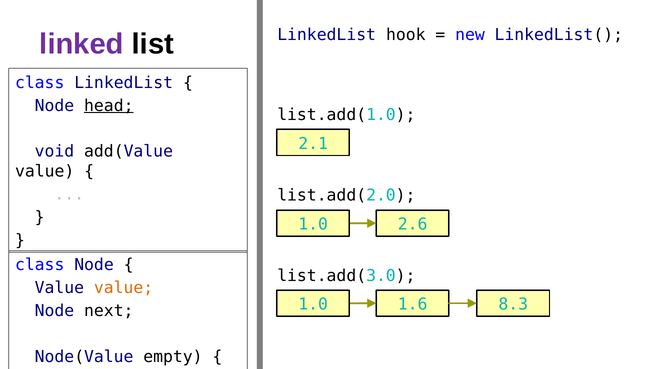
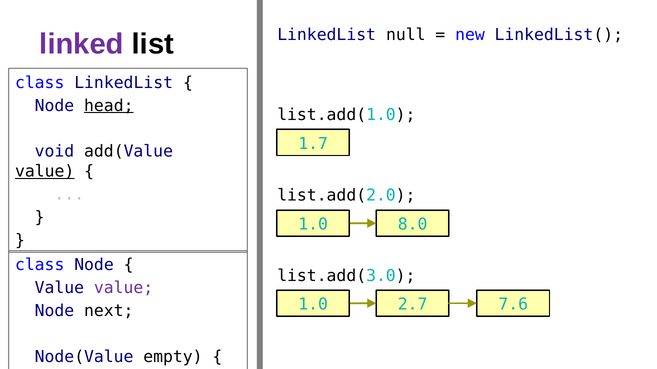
hook: hook -> null (406, 35)
2.1: 2.1 -> 1.7 (313, 144)
value underline: none -> present (45, 172)
2.6: 2.6 -> 8.0 (413, 225)
value colour: orange -> purple (124, 288)
1.6: 1.6 -> 2.7 (413, 305)
8.3: 8.3 -> 7.6 (513, 305)
